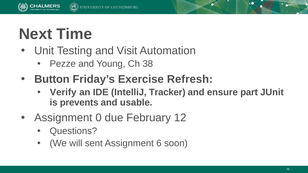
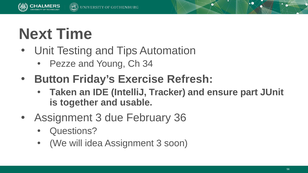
Visit: Visit -> Tips (127, 51)
38: 38 -> 34 (148, 64)
Verify: Verify -> Taken (63, 92)
prevents: prevents -> together (79, 103)
0: 0 -> 3 (99, 118)
12: 12 -> 36 (180, 118)
sent: sent -> idea (94, 144)
6: 6 -> 3 (159, 144)
